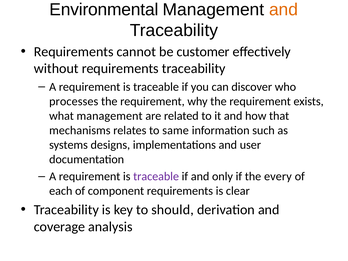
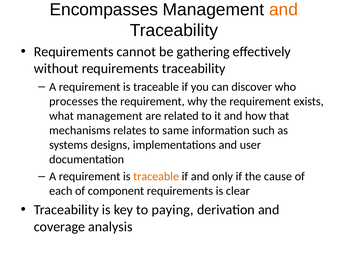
Environmental: Environmental -> Encompasses (104, 10)
customer: customer -> gathering (203, 52)
traceable colour: purple -> orange (156, 176)
every: every -> cause (278, 176)
should: should -> paying (173, 210)
